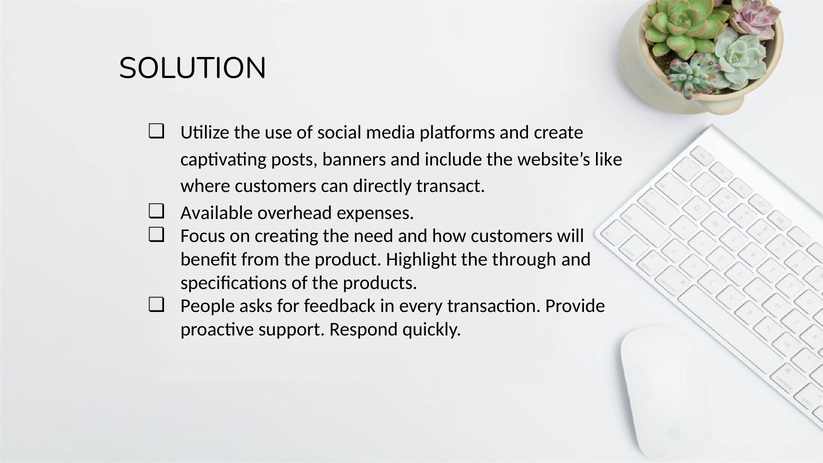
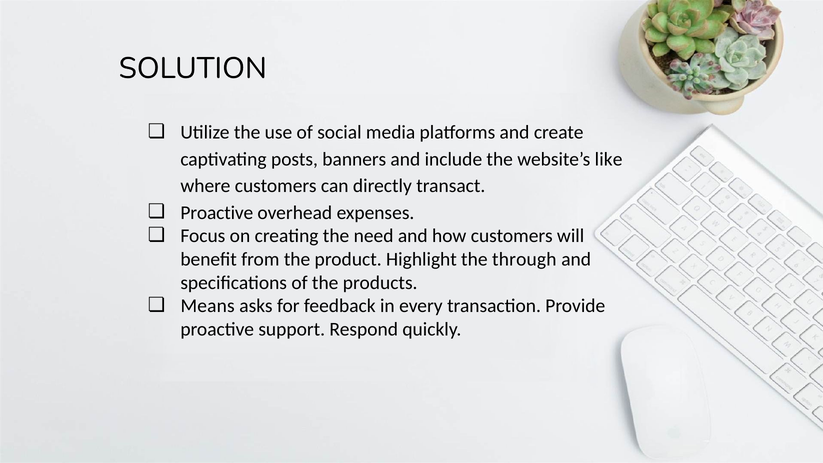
Available: Available -> Proactive (217, 213)
People: People -> Means (208, 306)
